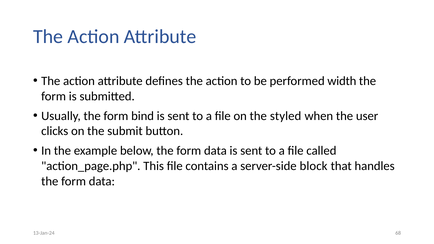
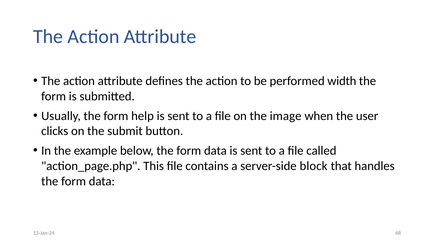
bind: bind -> help (143, 116)
styled: styled -> image (286, 116)
